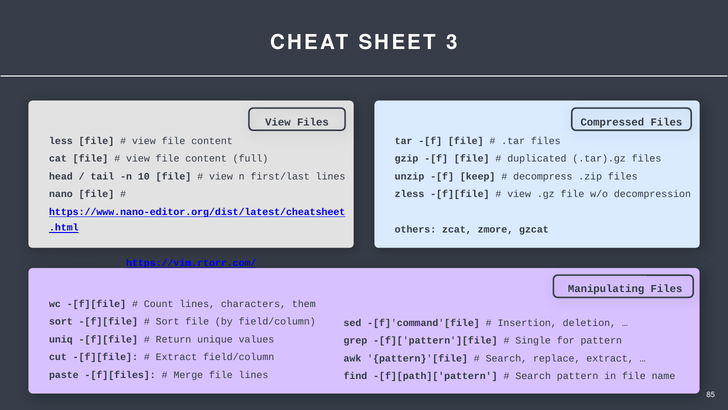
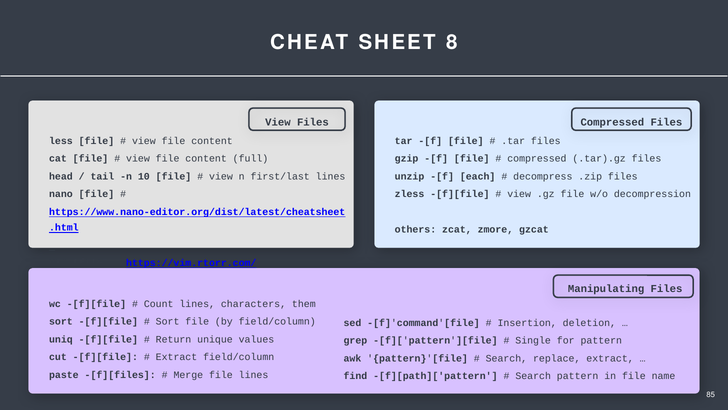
3: 3 -> 8 (452, 42)
duplicated: duplicated -> compressed (537, 159)
keep: keep -> each (478, 176)
